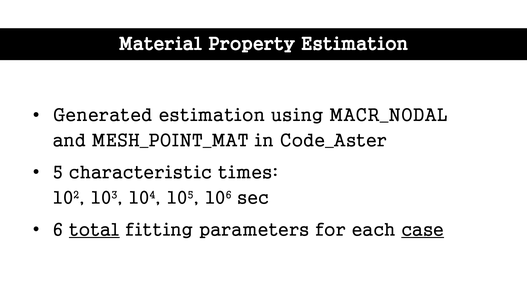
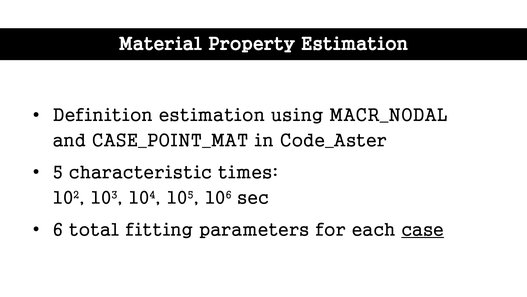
Generated: Generated -> Definition (103, 115)
MESH_POINT_MAT: MESH_POINT_MAT -> CASE_POINT_MAT (170, 141)
total underline: present -> none (94, 229)
